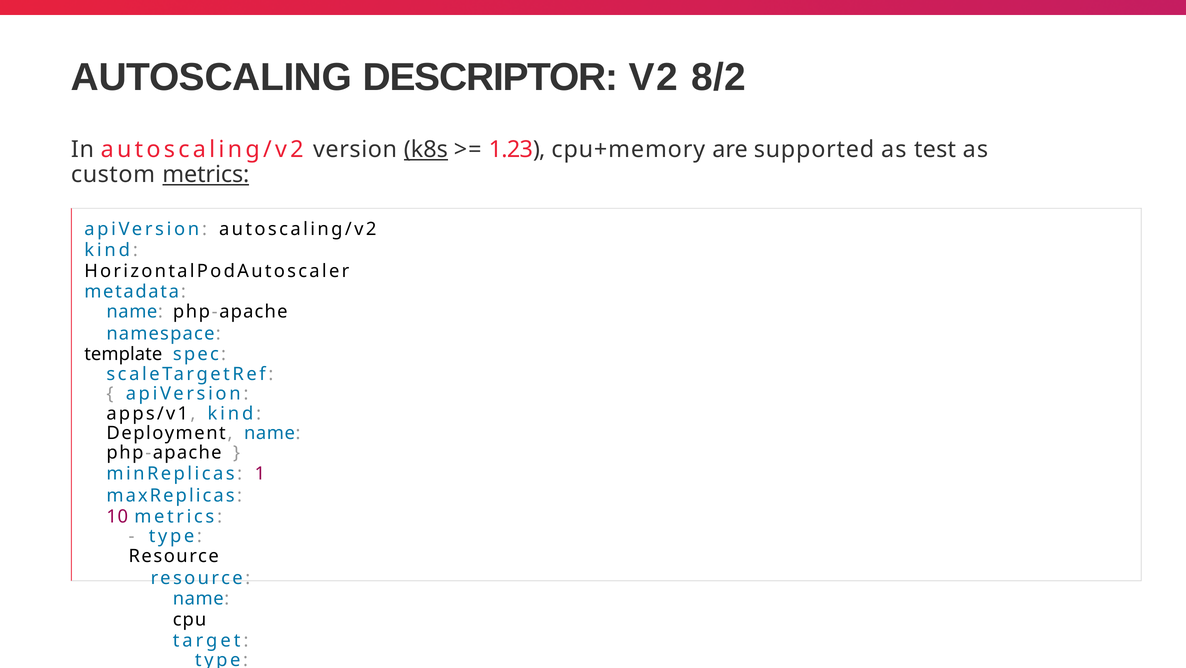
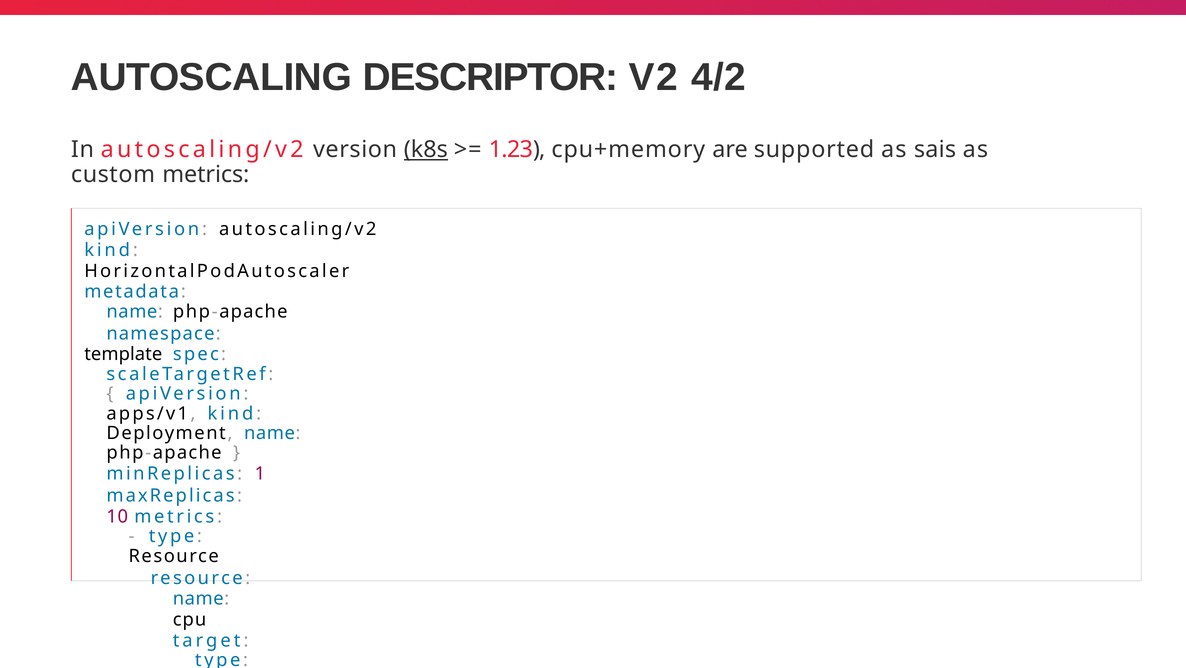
8/2: 8/2 -> 4/2 (718, 77)
test: test -> sais (935, 150)
metrics underline: present -> none (206, 175)
